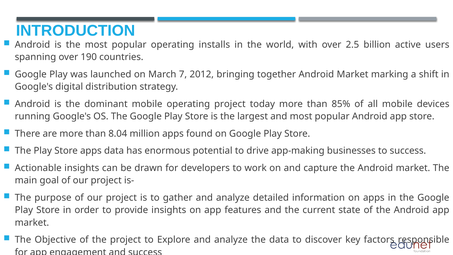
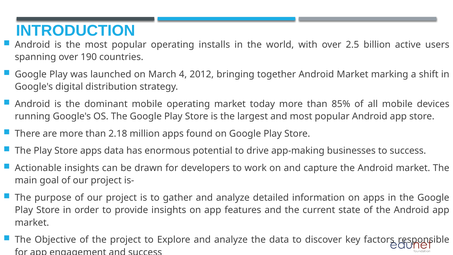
7: 7 -> 4 (183, 74)
operating project: project -> market (230, 104)
8.04: 8.04 -> 2.18 (118, 134)
